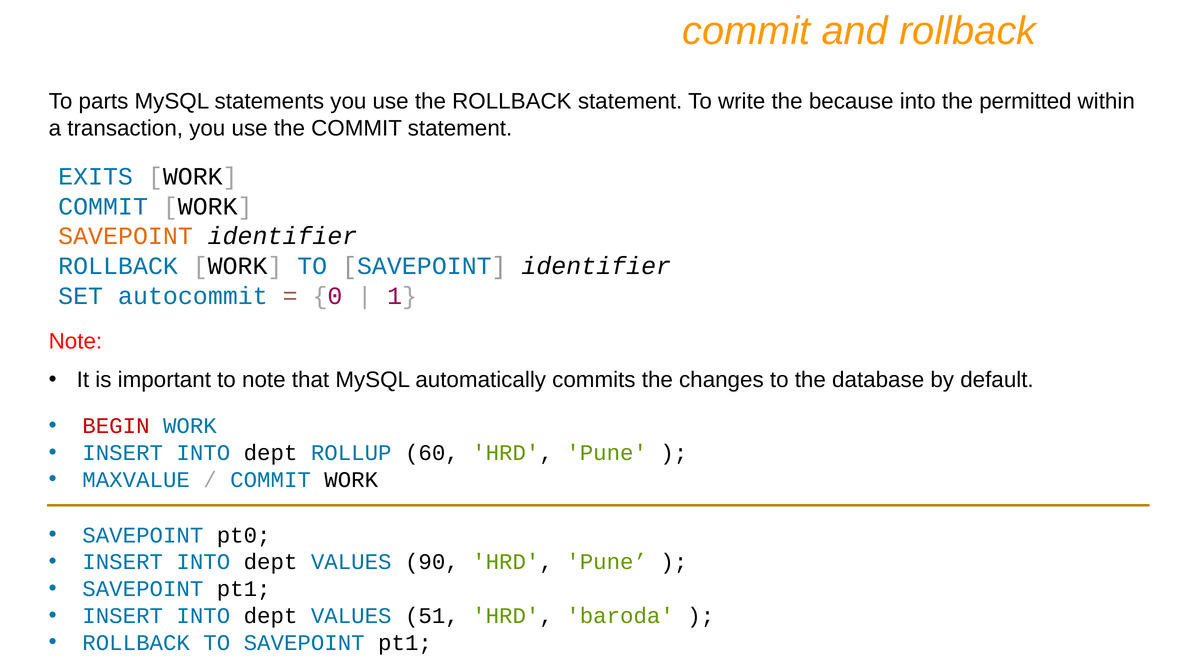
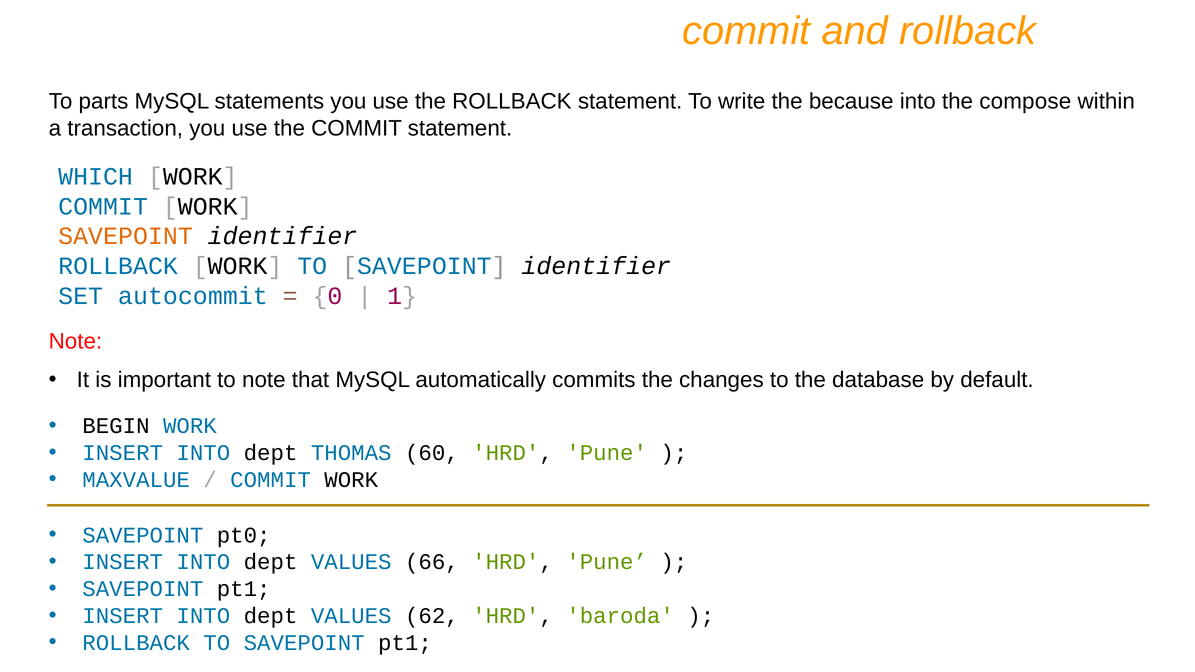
permitted: permitted -> compose (1025, 102)
EXITS: EXITS -> WHICH (96, 177)
BEGIN colour: red -> black (116, 426)
ROLLUP: ROLLUP -> THOMAS (351, 453)
90: 90 -> 66 (432, 562)
51: 51 -> 62 (432, 616)
